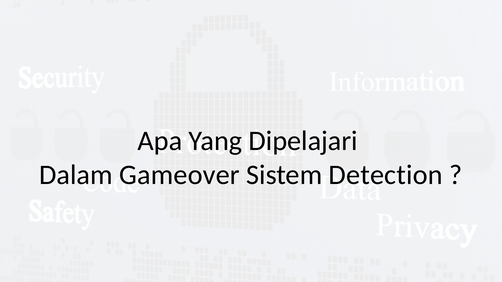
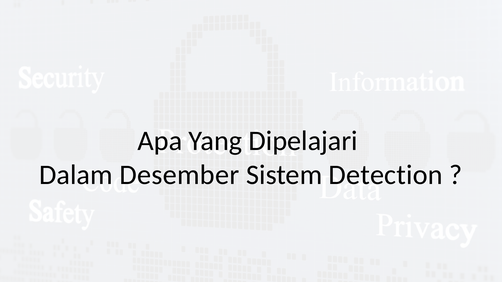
Gameover: Gameover -> Desember (179, 175)
